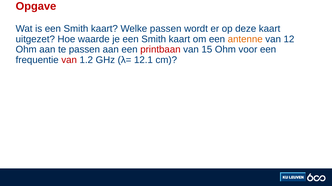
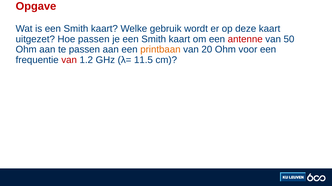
Welke passen: passen -> gebruik (166, 29)
Hoe waarde: waarde -> passen (94, 39)
antenne colour: orange -> red (245, 39)
12: 12 -> 50 (289, 39)
printbaan colour: red -> orange (160, 50)
15: 15 -> 20 (207, 50)
12.1: 12.1 -> 11.5 (143, 60)
